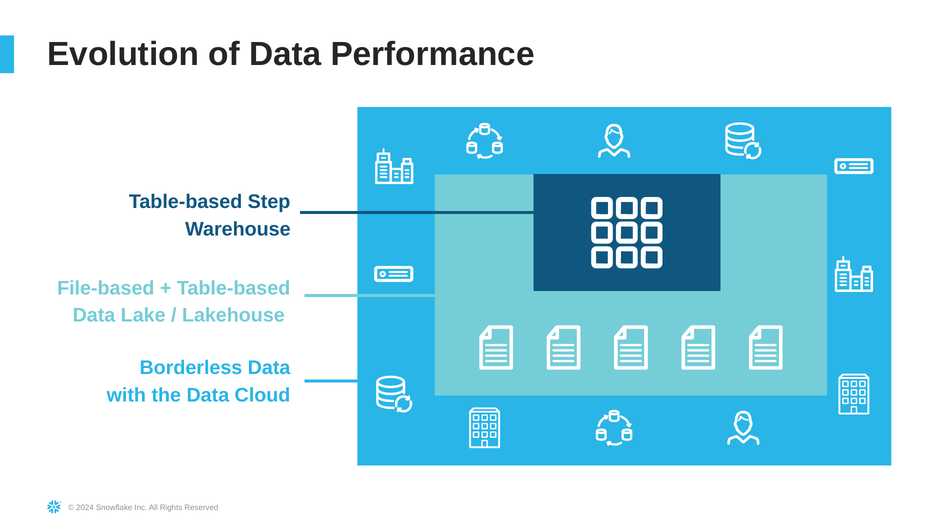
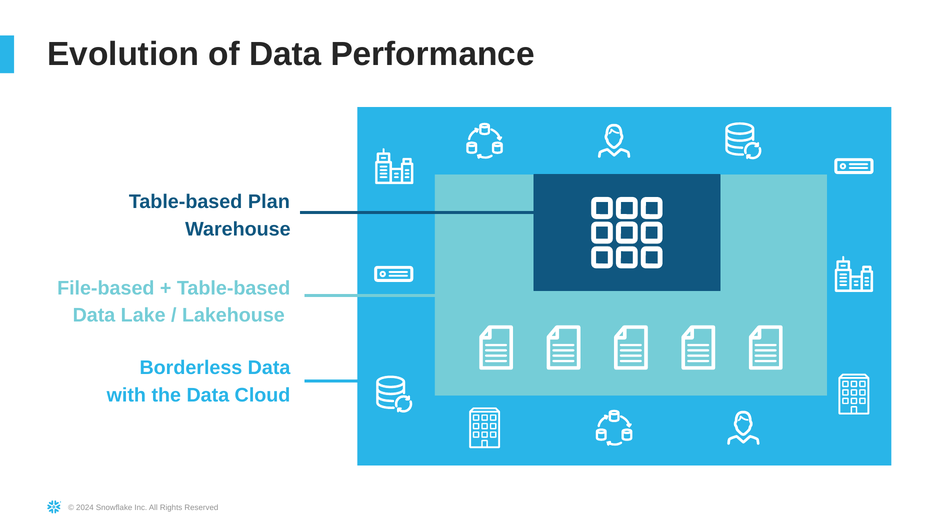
Step: Step -> Plan (269, 202)
